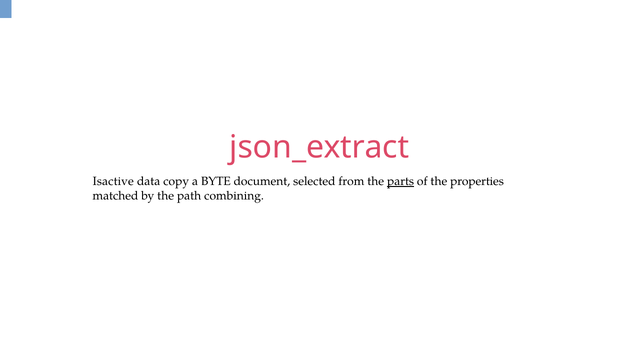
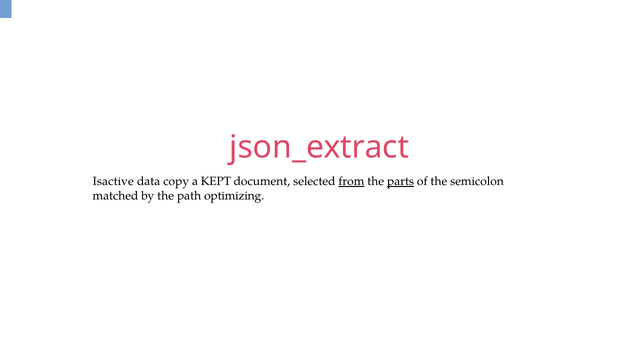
BYTE: BYTE -> KEPT (216, 182)
from underline: none -> present (351, 182)
properties: properties -> semicolon (477, 182)
combining: combining -> optimizing (234, 196)
